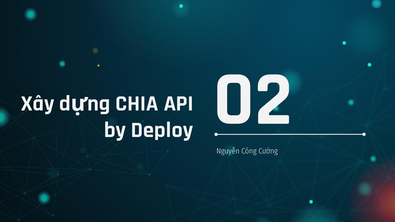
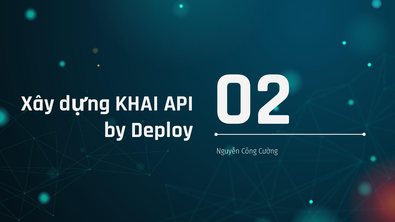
CHIA: CHIA -> KHAI (137, 104)
